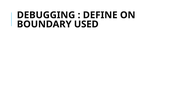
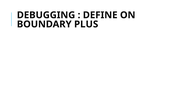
USED: USED -> PLUS (86, 24)
